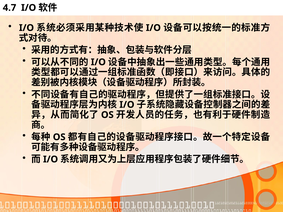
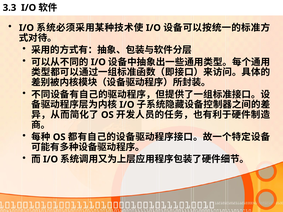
4.7: 4.7 -> 3.3 (9, 8)
